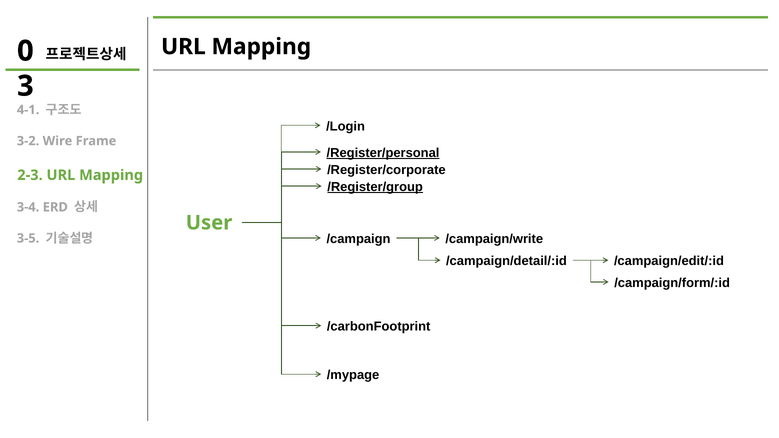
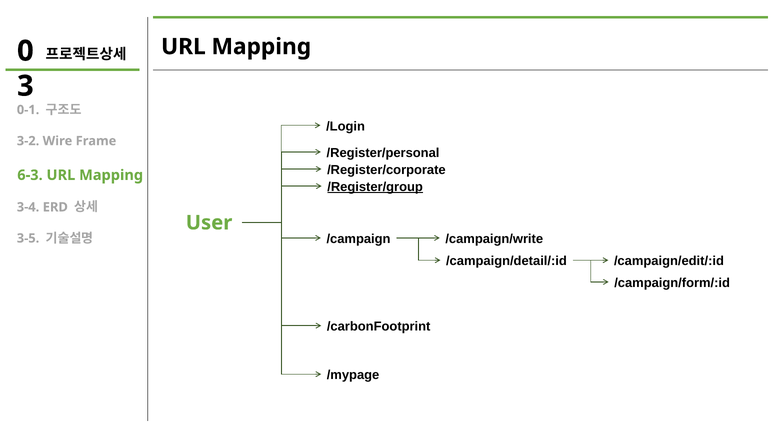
4-1: 4-1 -> 0-1 (28, 110)
/Register/personal underline: present -> none (383, 153)
2-3: 2-3 -> 6-3 (30, 175)
